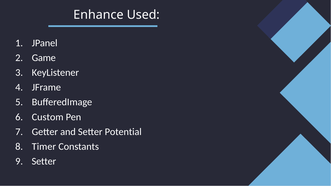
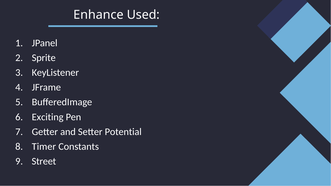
Game: Game -> Sprite (44, 58)
Custom: Custom -> Exciting (48, 117)
Setter: Setter -> Street (44, 162)
